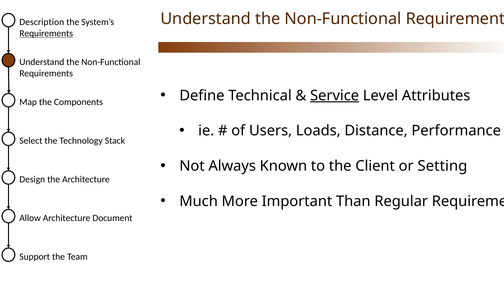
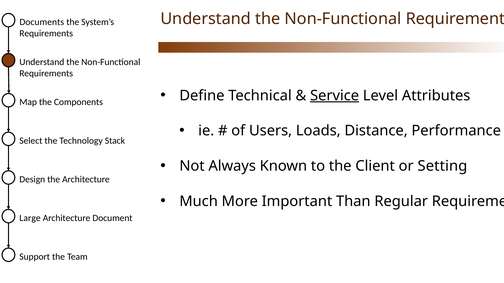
Description: Description -> Documents (42, 22)
Requirements underline: present -> none (46, 34)
Allow: Allow -> Large (30, 219)
